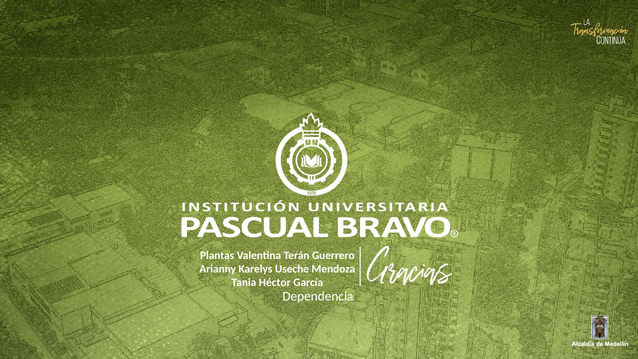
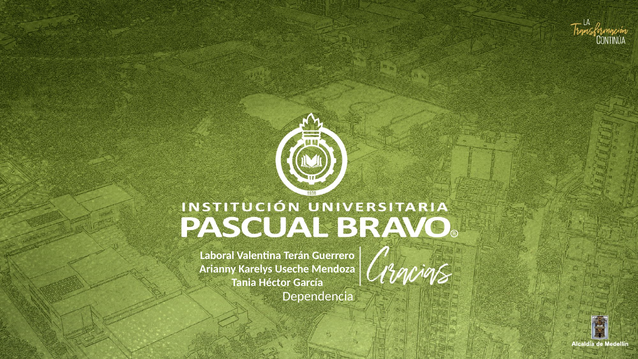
Plantas: Plantas -> Laboral (217, 255)
